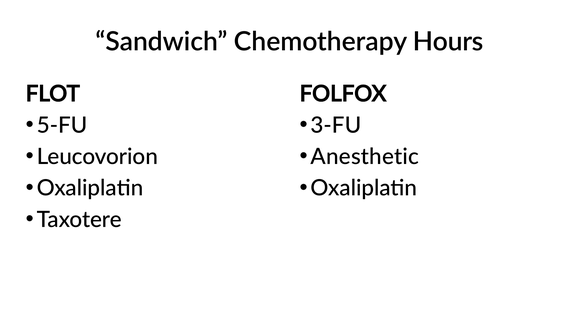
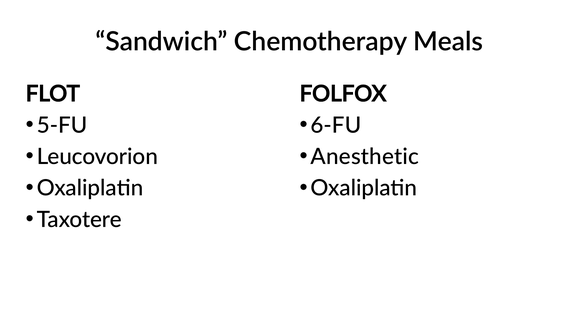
Hours: Hours -> Meals (448, 42)
3-FU: 3-FU -> 6-FU (336, 125)
